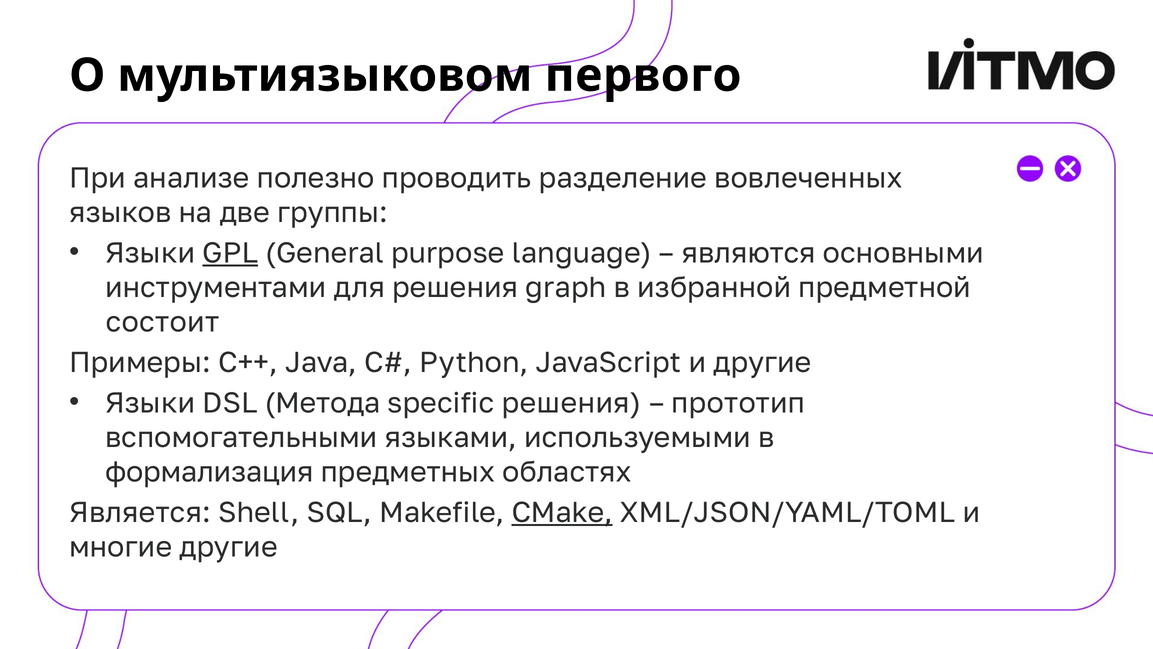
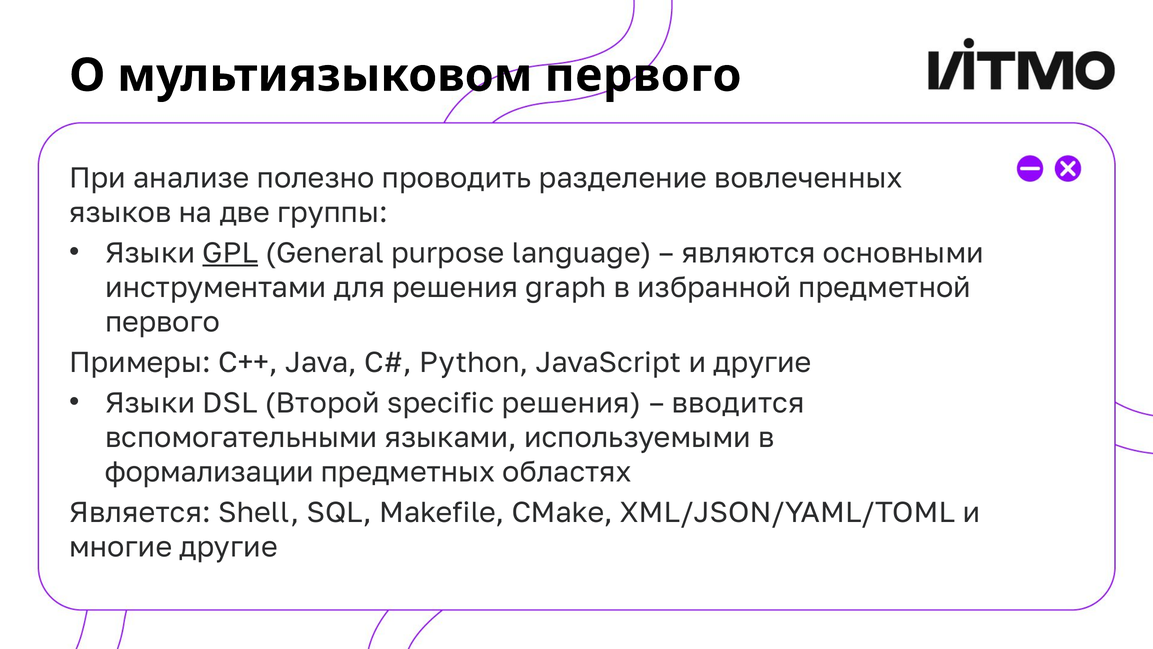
состоит: состоит -> первого (163, 322)
Метода: Метода -> Второй (322, 403)
прототип: прототип -> вводится (738, 403)
формализация: формализация -> формализации (209, 472)
CMake underline: present -> none (562, 512)
